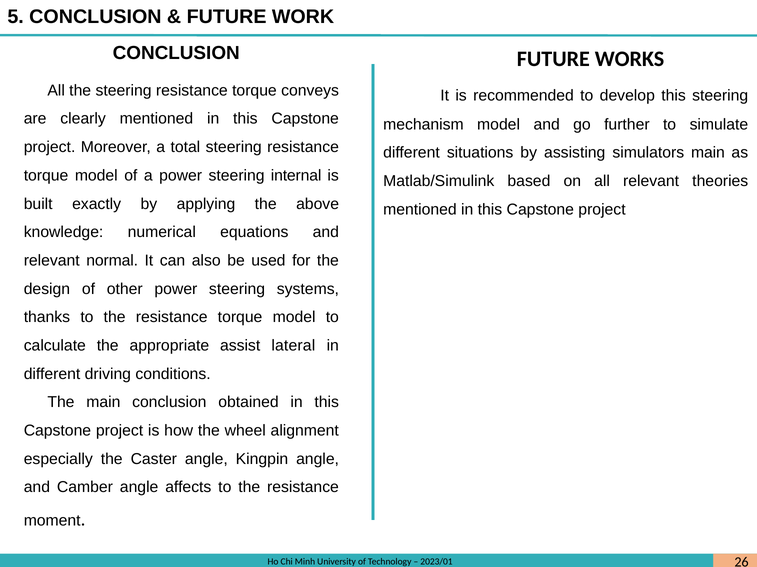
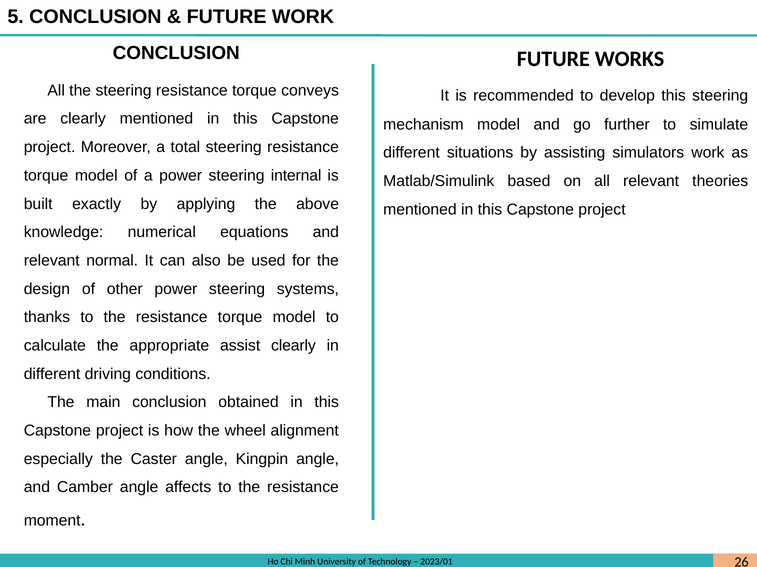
simulators main: main -> work (708, 153)
assist lateral: lateral -> clearly (293, 346)
